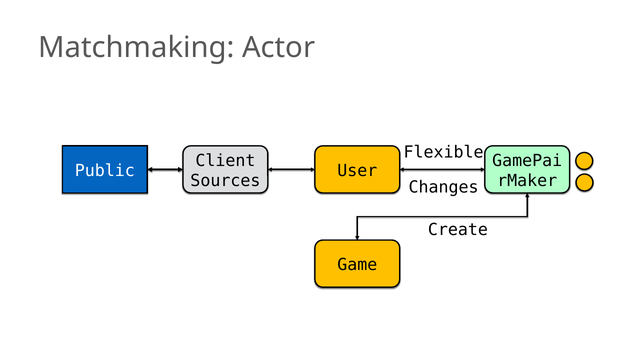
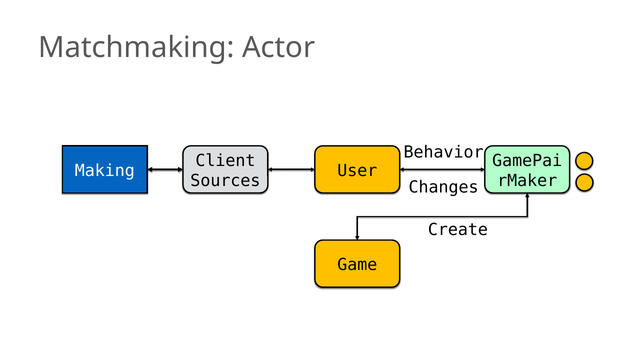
Flexible: Flexible -> Behavior (444, 152)
Public: Public -> Making (105, 171)
